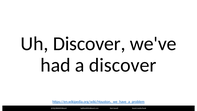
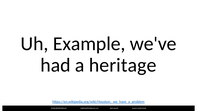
Uh Discover: Discover -> Example (89, 44)
a discover: discover -> heritage (123, 65)
